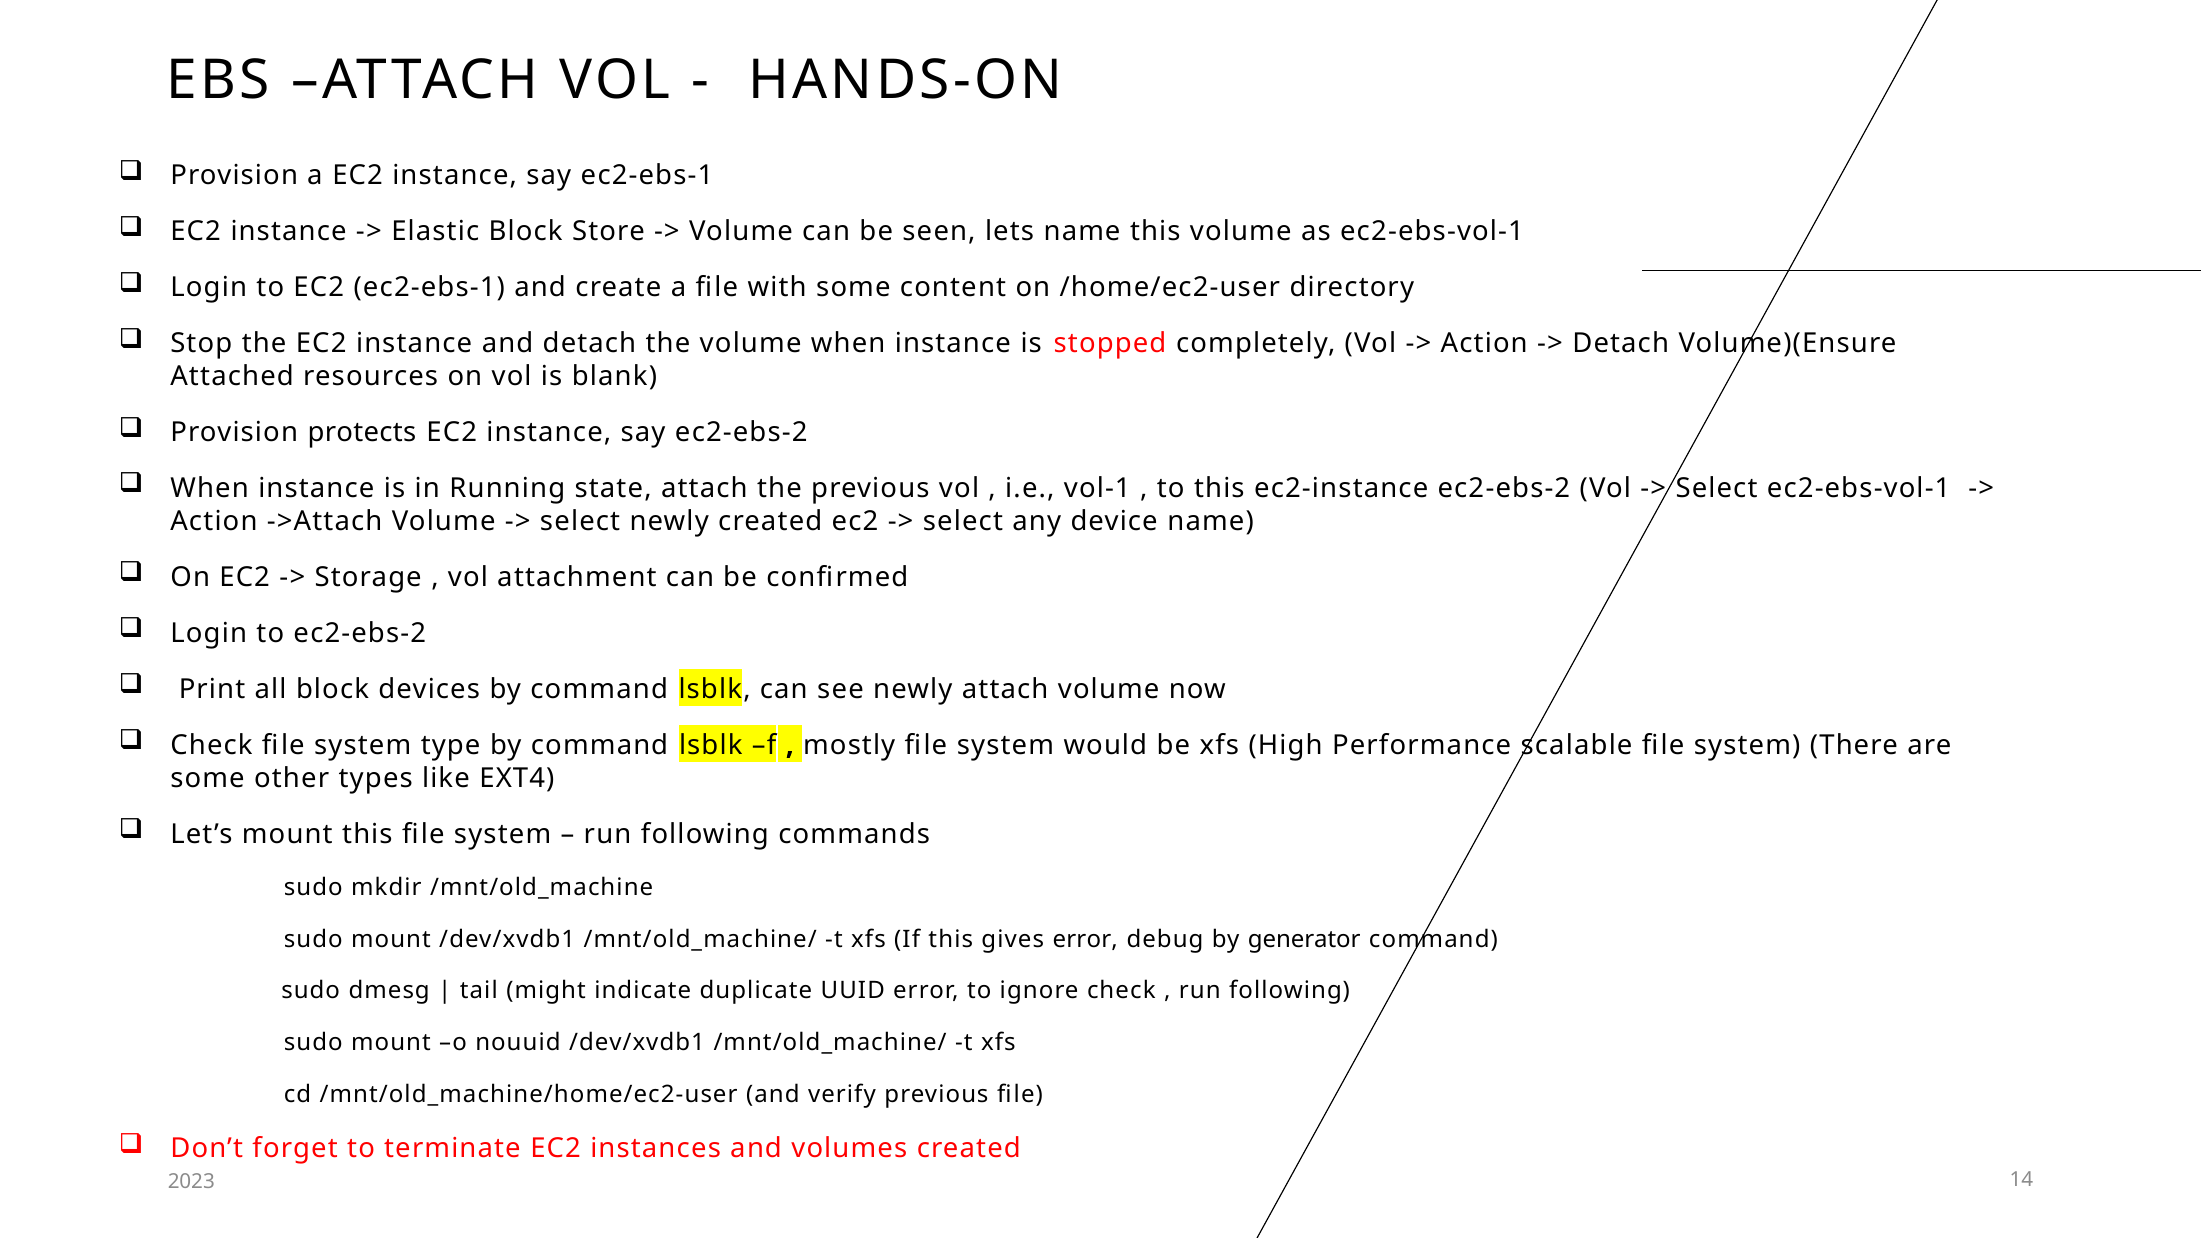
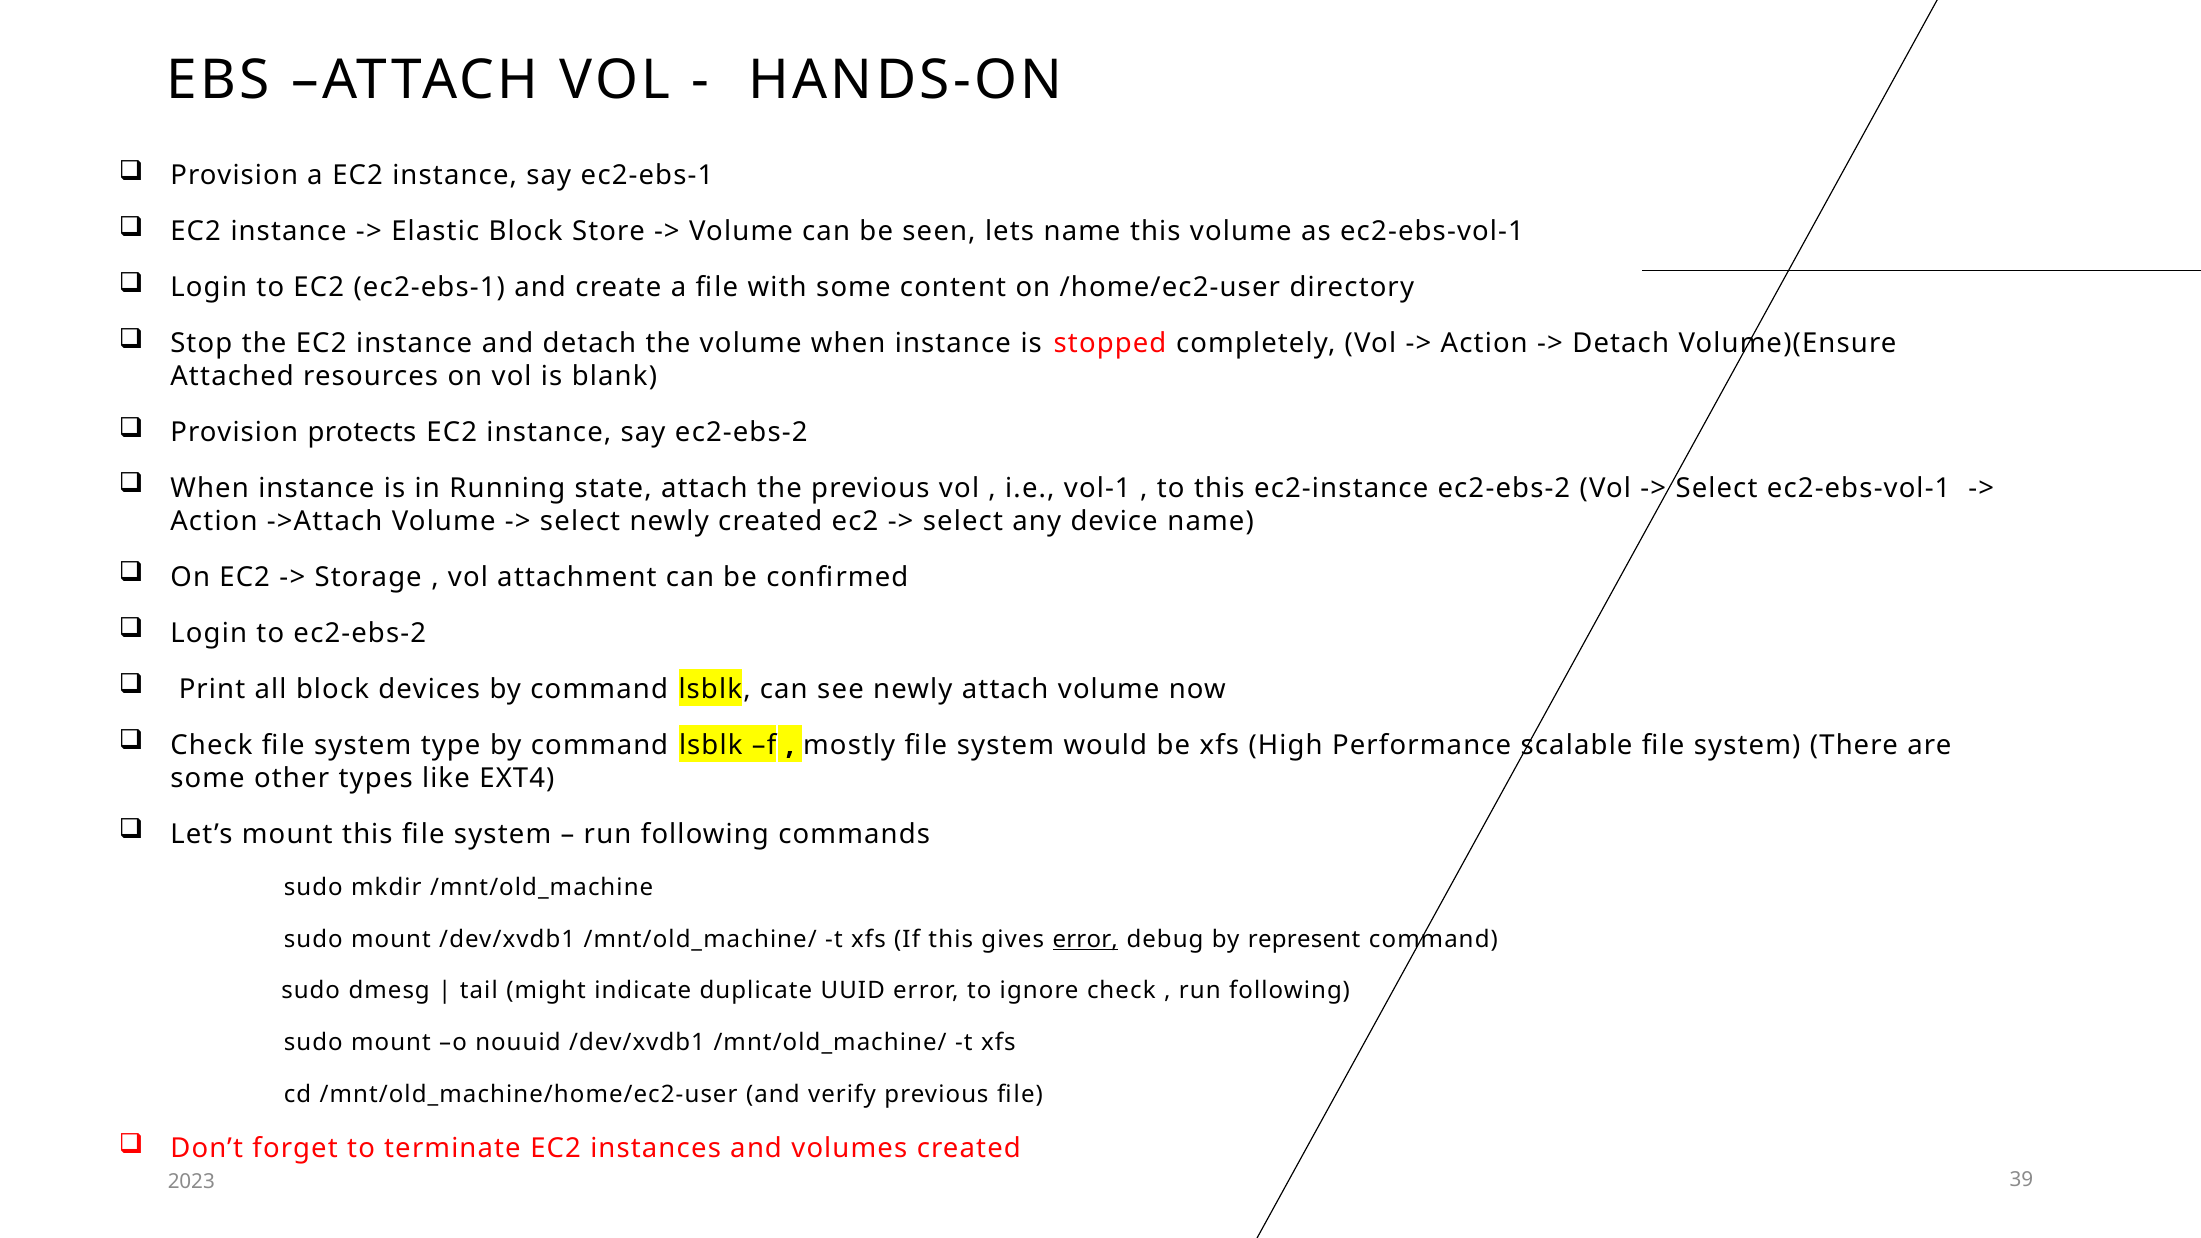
error underline: none -> present (1085, 939)
generator: generator -> represent (1304, 939)
14: 14 -> 39 (2022, 1180)
